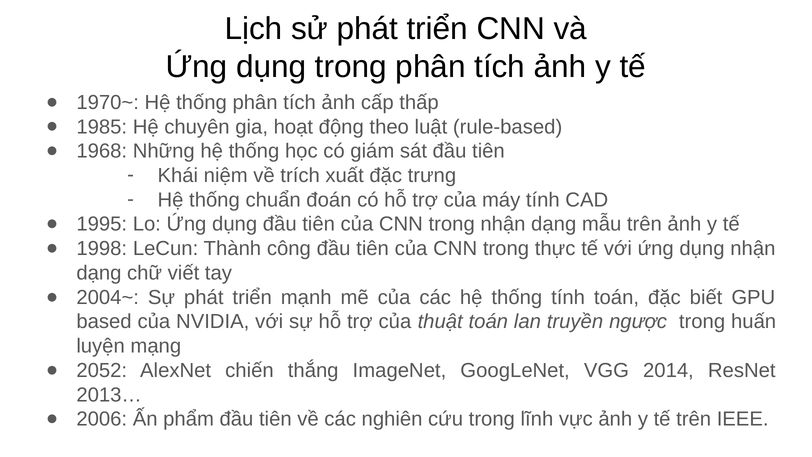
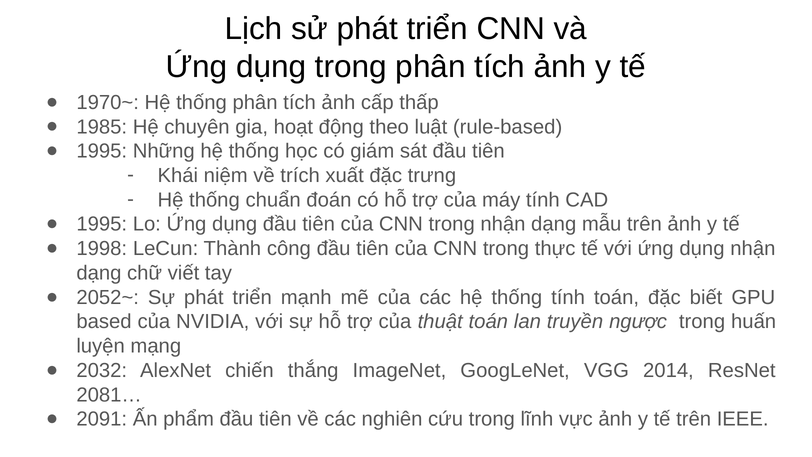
1968: 1968 -> 1995 (102, 151)
2004~: 2004~ -> 2052~ (108, 297)
2052: 2052 -> 2032 (102, 370)
2013…: 2013… -> 2081… (109, 395)
2006: 2006 -> 2091 (102, 419)
